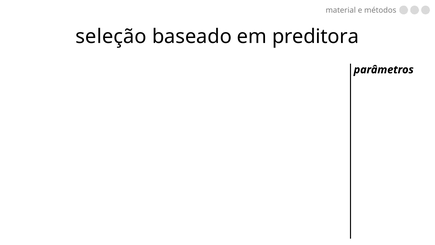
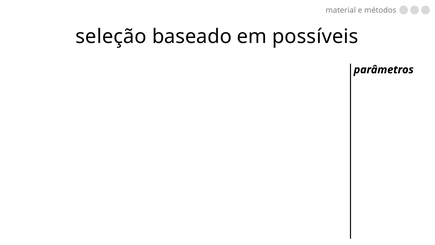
preditora: preditora -> possíveis (315, 37)
